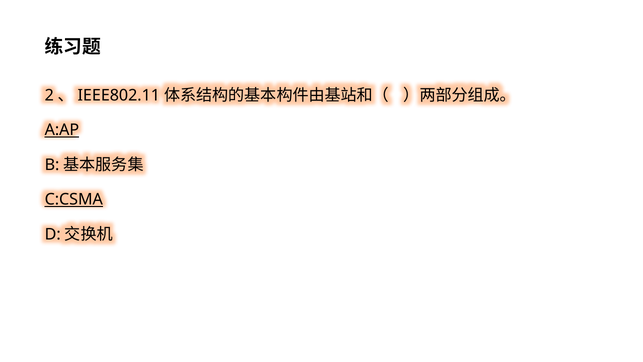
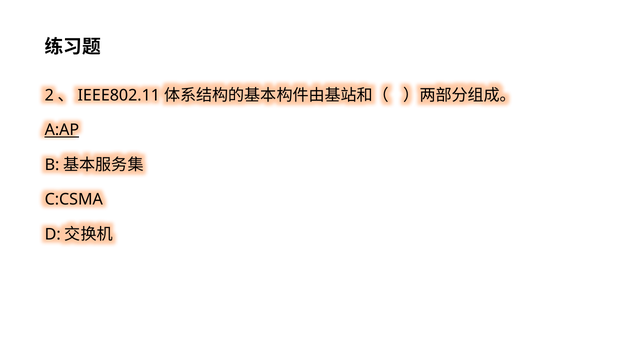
C:CSMA underline: present -> none (74, 199)
